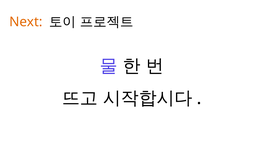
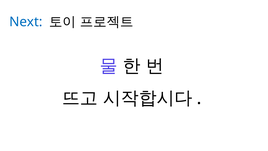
Next colour: orange -> blue (26, 22)
